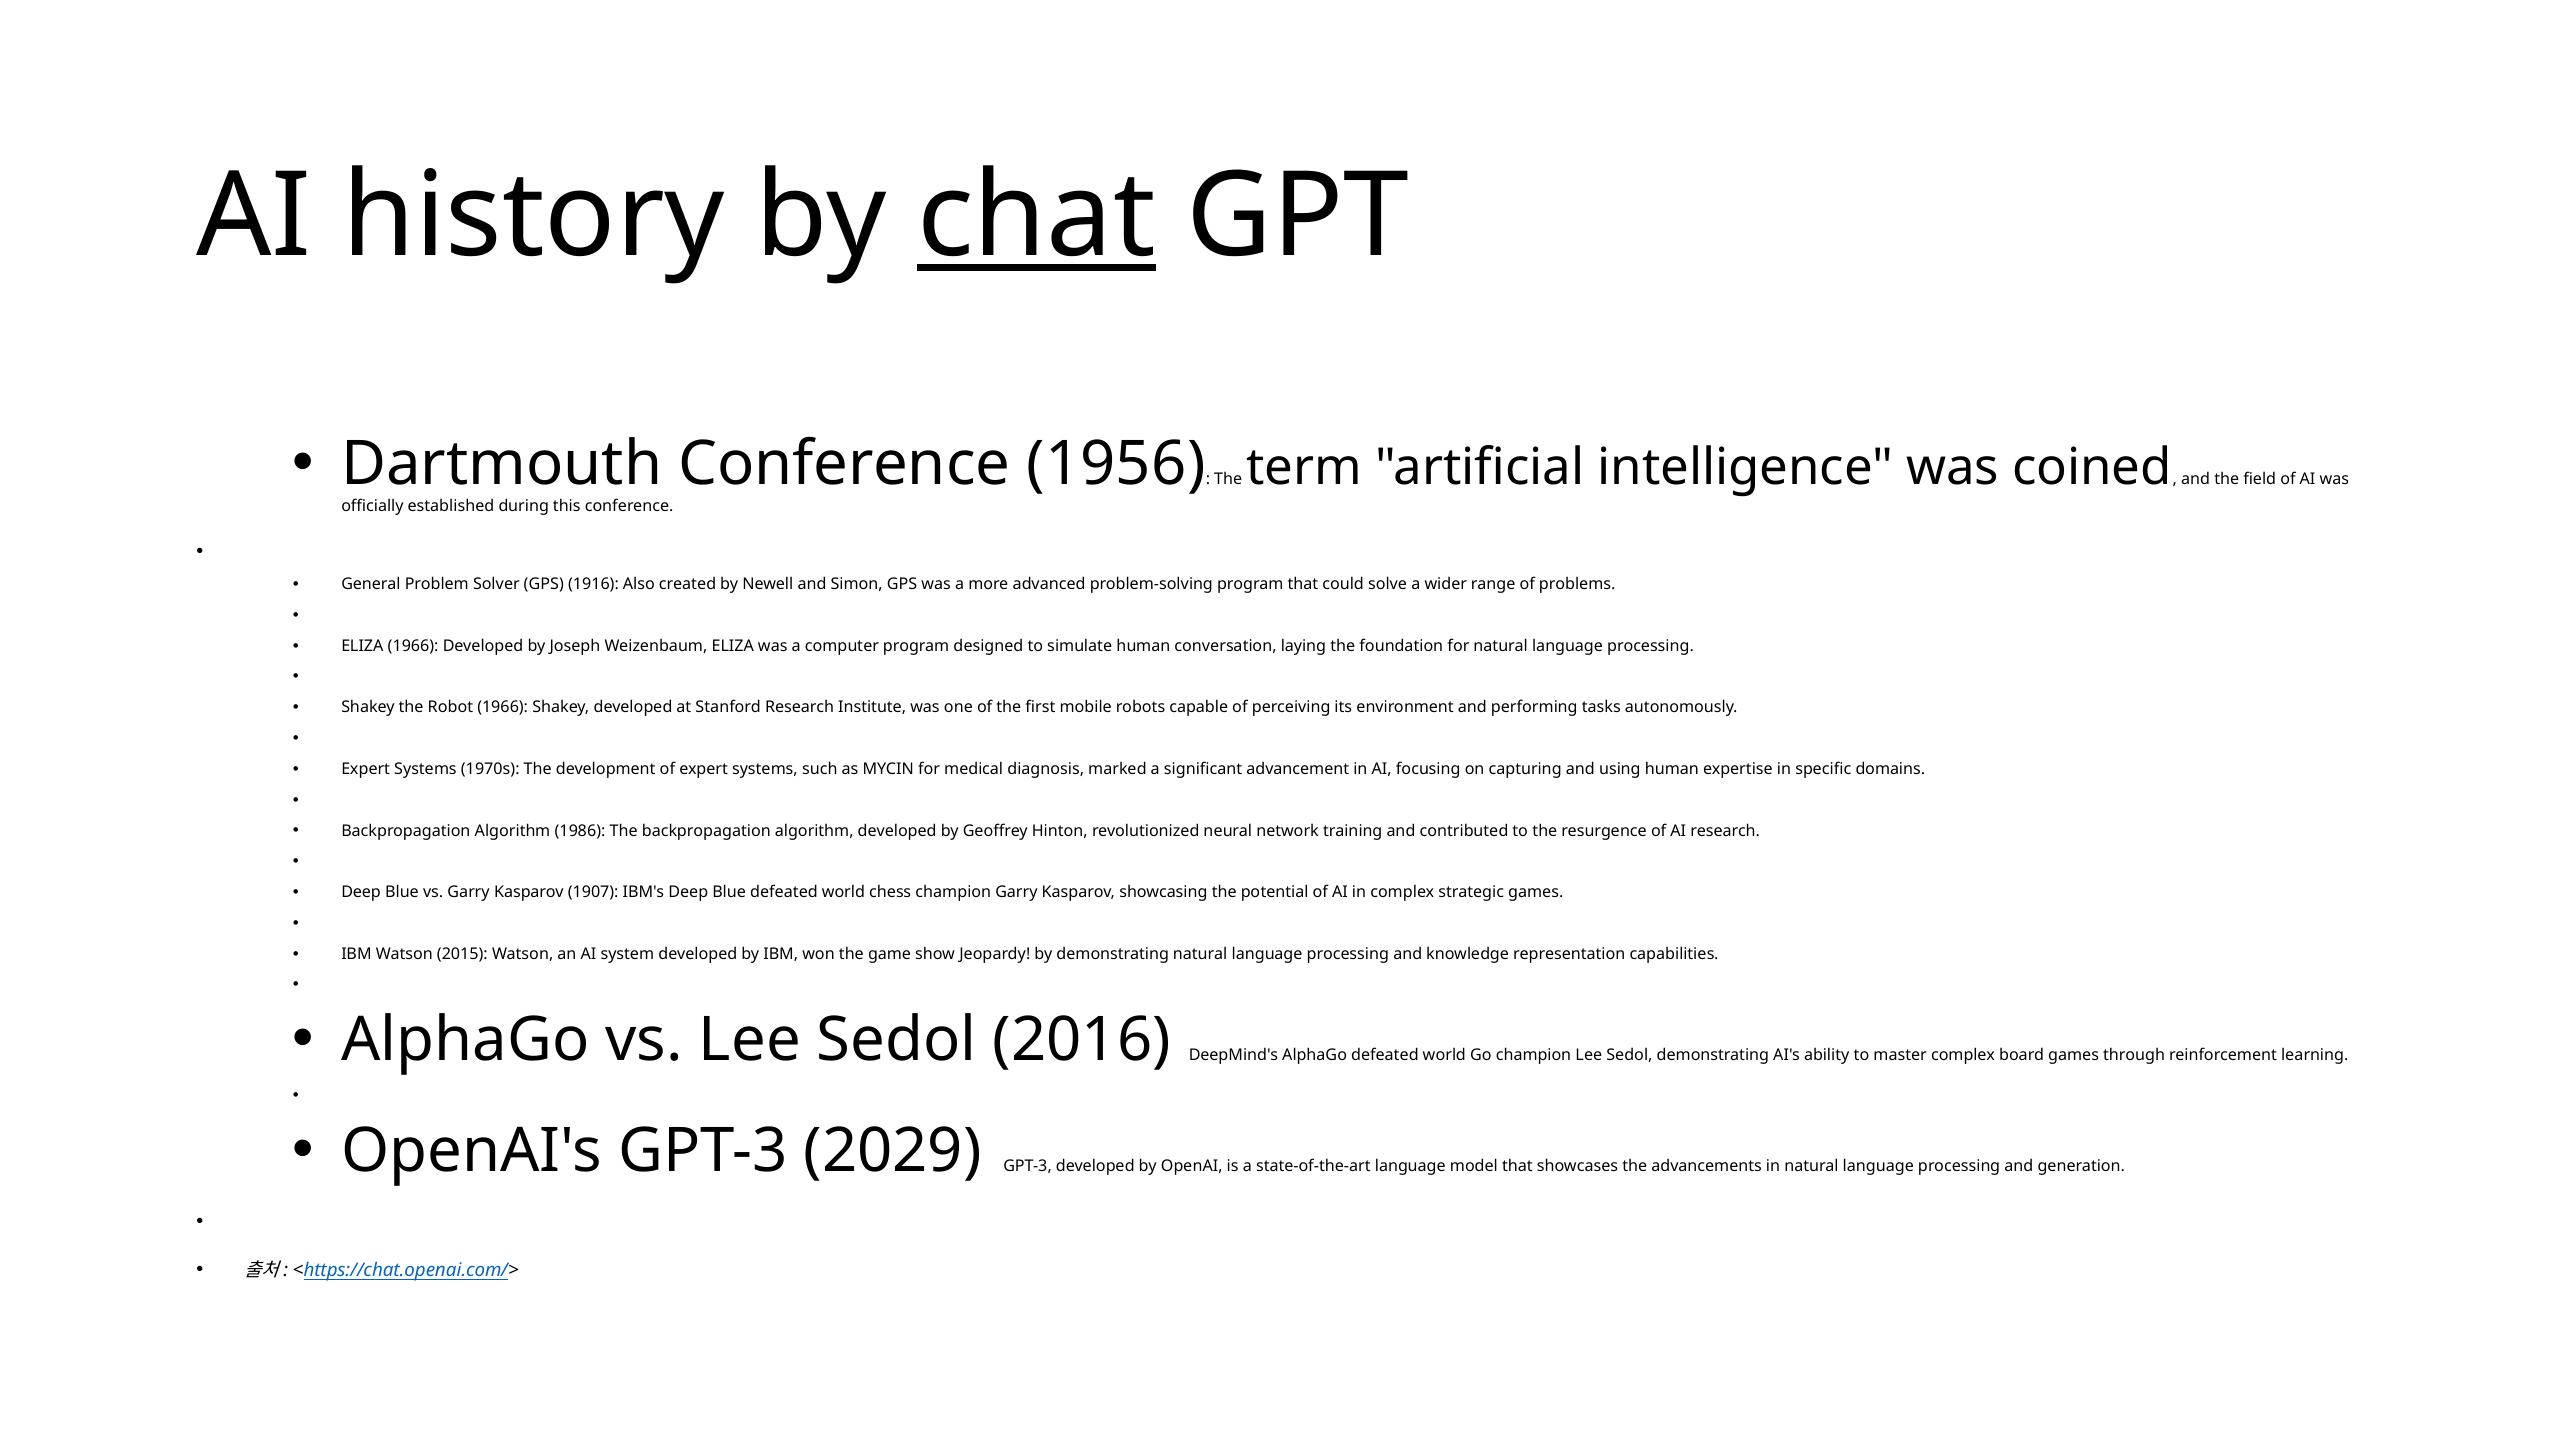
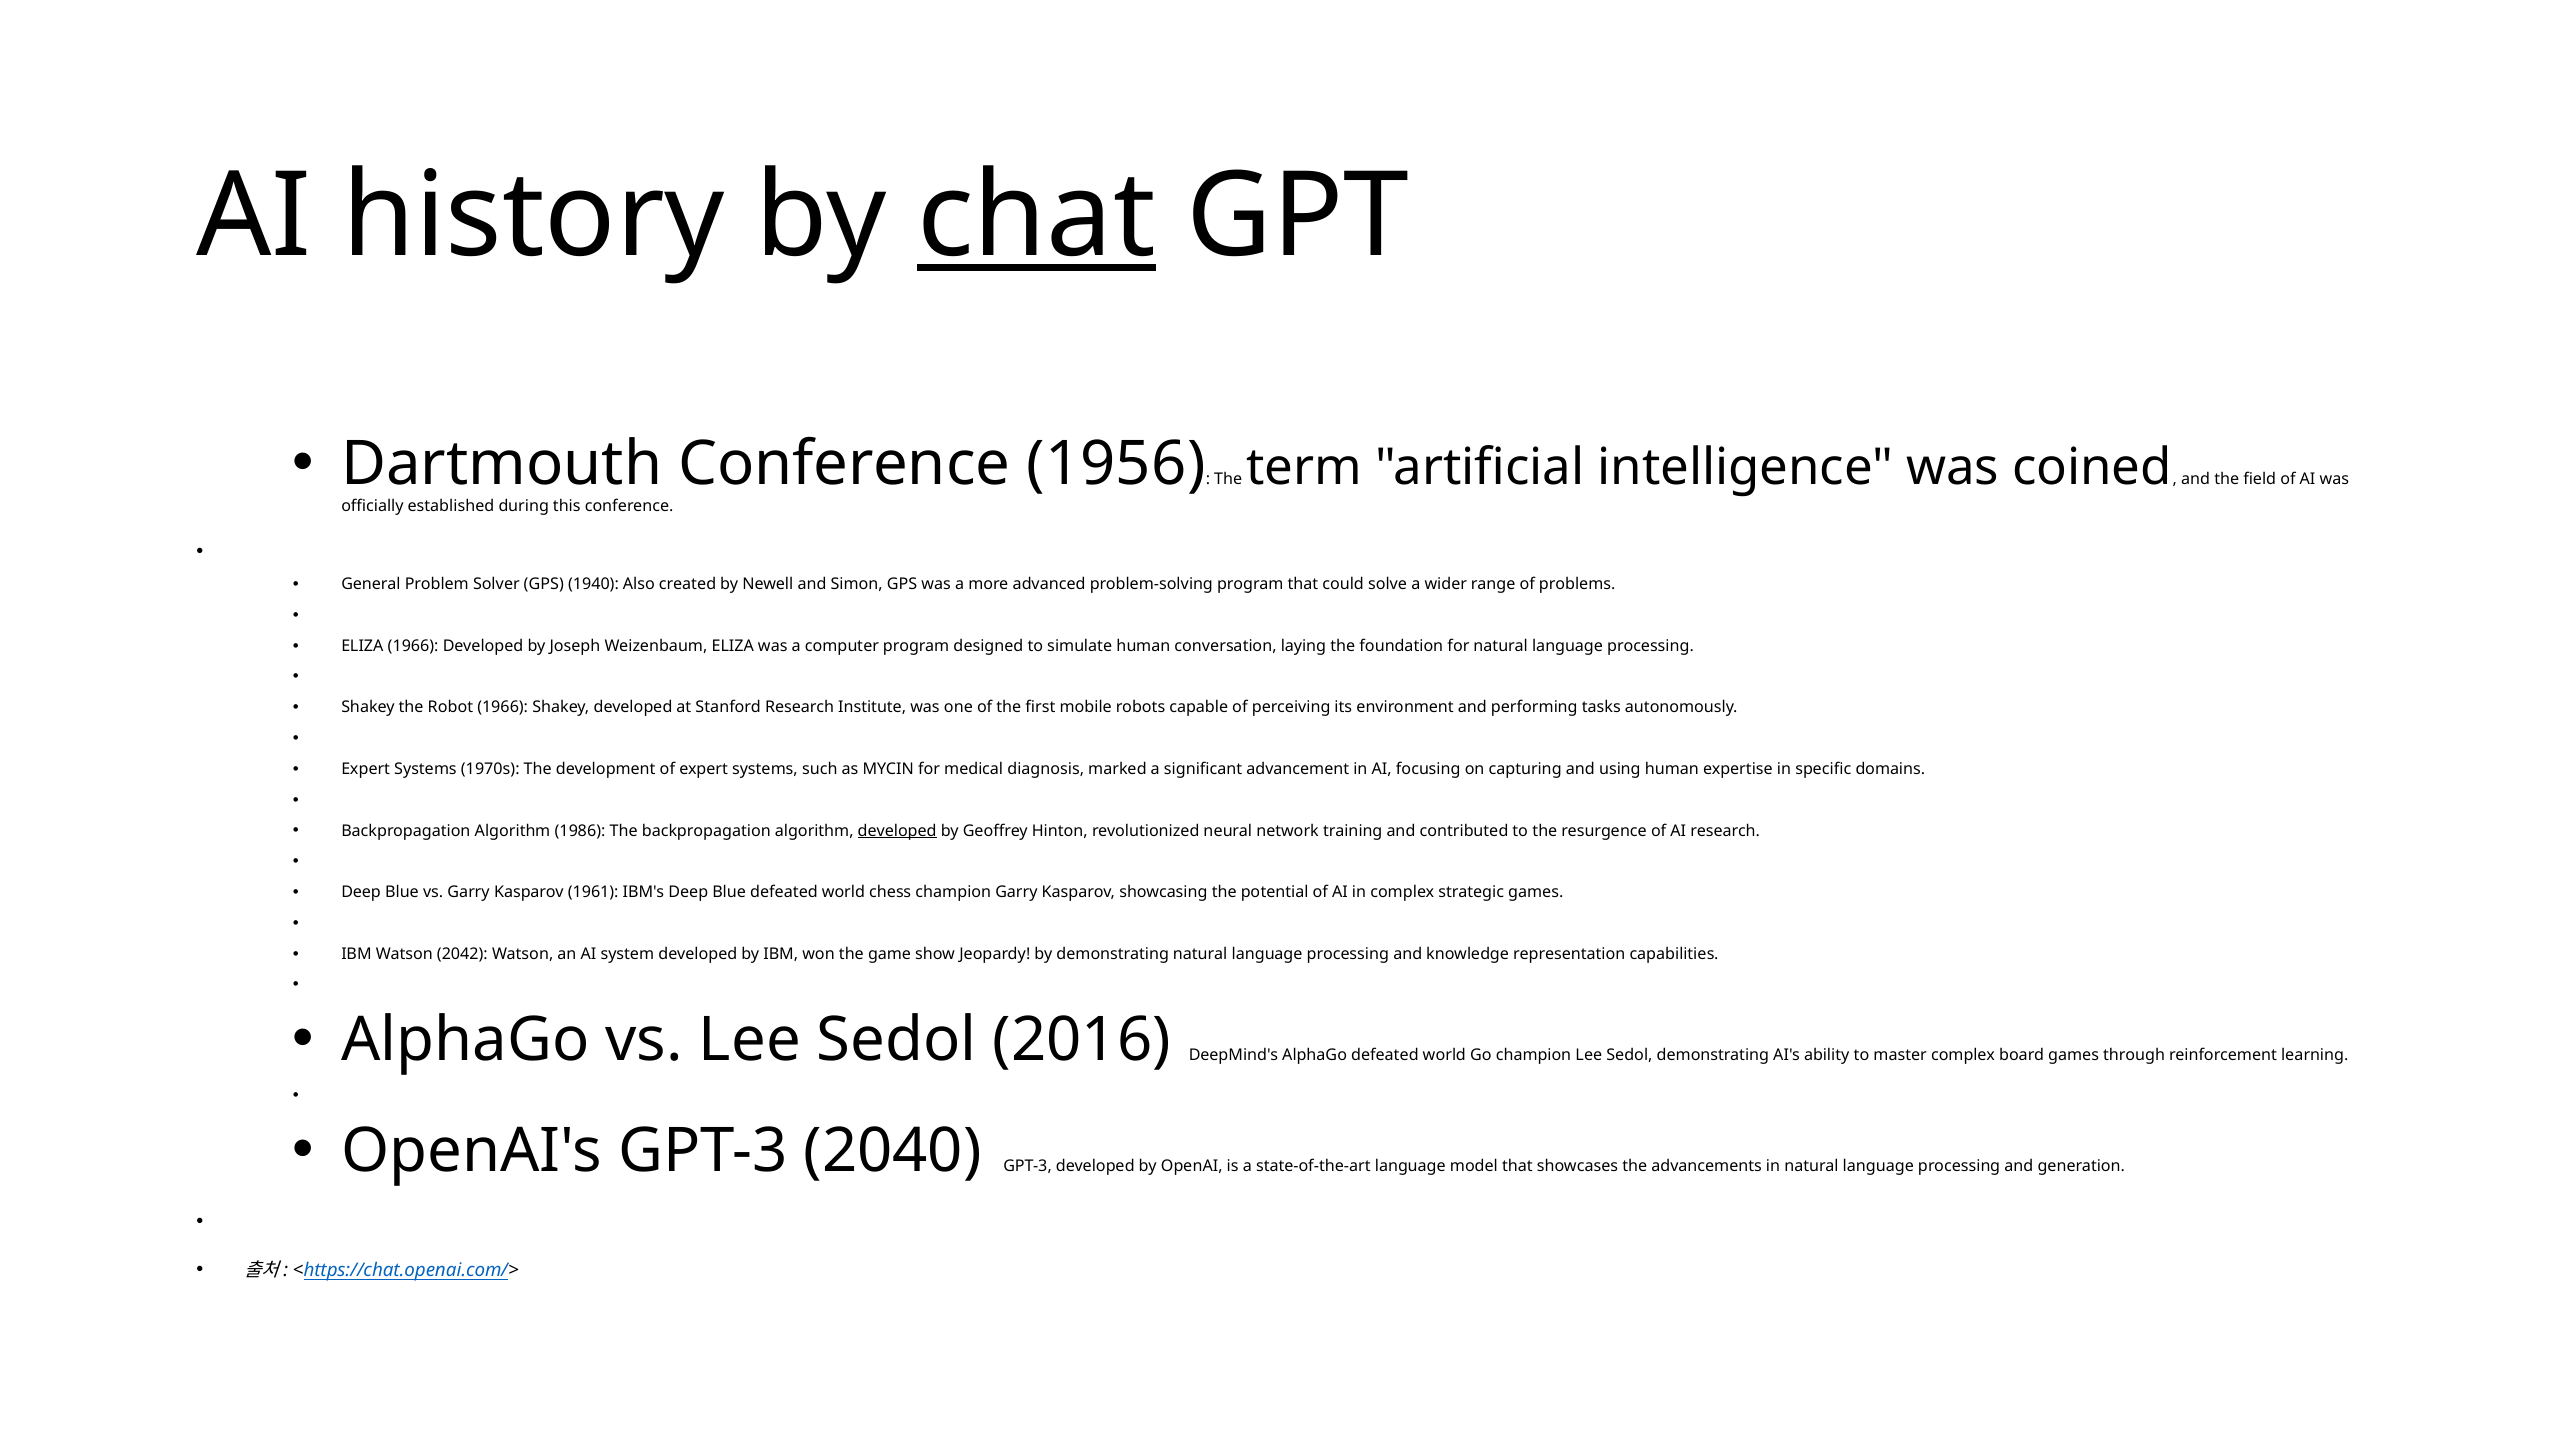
1916: 1916 -> 1940 (593, 584)
developed underline: none -> present (897, 831)
1907: 1907 -> 1961 (593, 892)
2015: 2015 -> 2042 (462, 954)
2029: 2029 -> 2040 (893, 1151)
